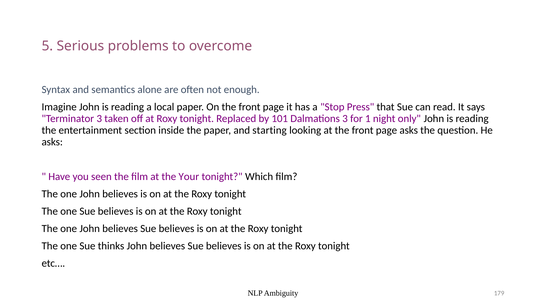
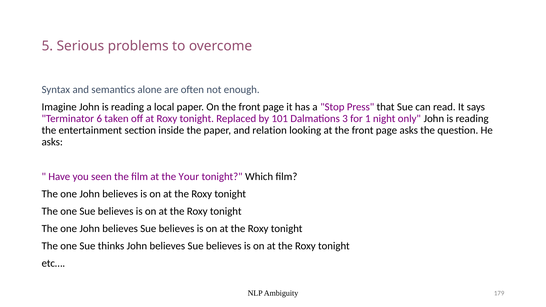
Terminator 3: 3 -> 6 (99, 119)
starting: starting -> relation (270, 130)
